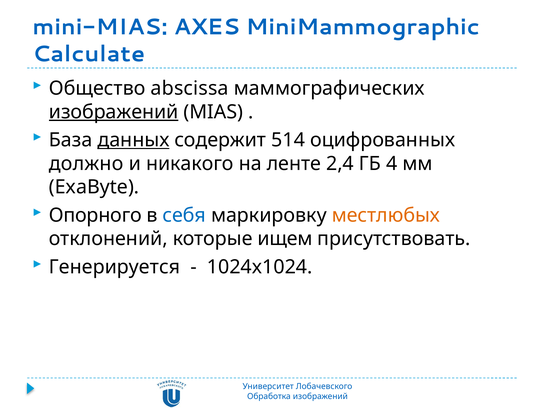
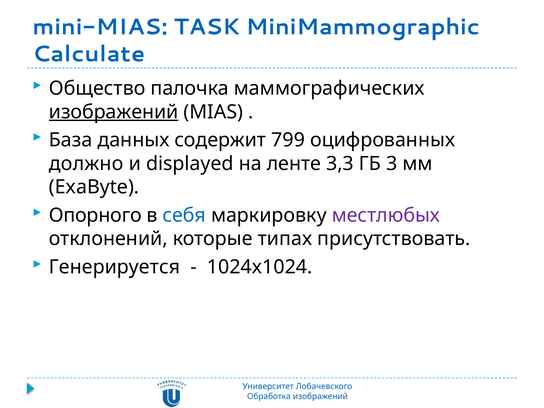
AXES: AXES -> TASK (207, 27)
abscissa: abscissa -> палочка (190, 88)
данных underline: present -> none (133, 140)
514: 514 -> 799 (288, 140)
никакого: никакого -> displayed (190, 164)
2,4: 2,4 -> 3,3 (340, 164)
4: 4 -> 3 (392, 164)
местлюбых colour: orange -> purple (386, 215)
ищем: ищем -> типах (285, 239)
